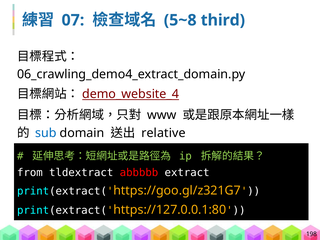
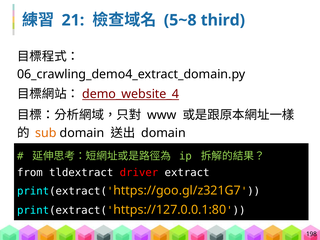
07: 07 -> 21 (73, 20)
sub colour: blue -> orange (46, 133)
relative: relative -> domain (163, 133)
abbbbb: abbbbb -> driver (139, 172)
